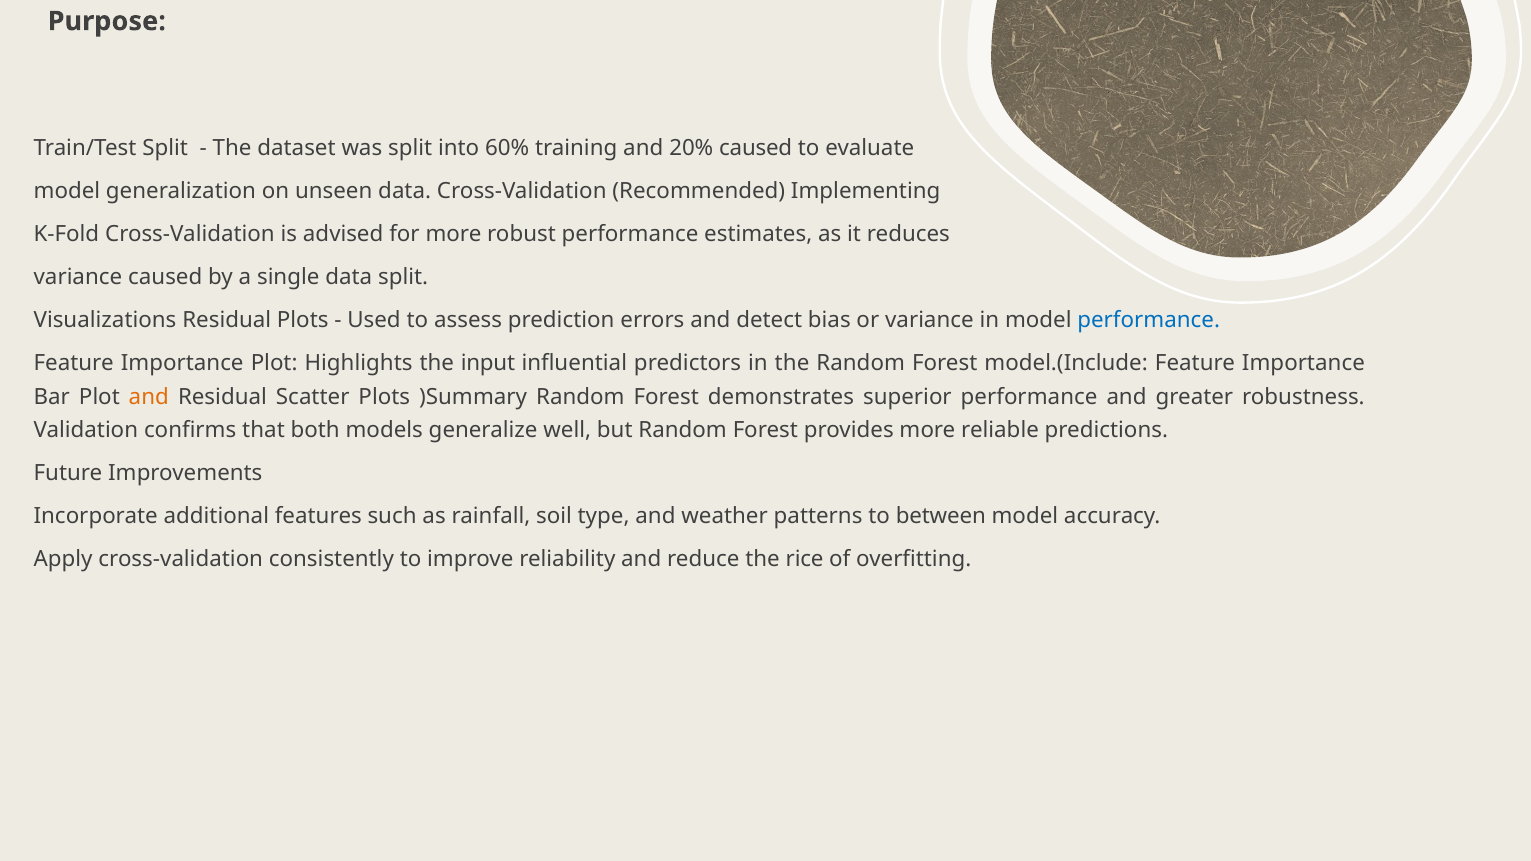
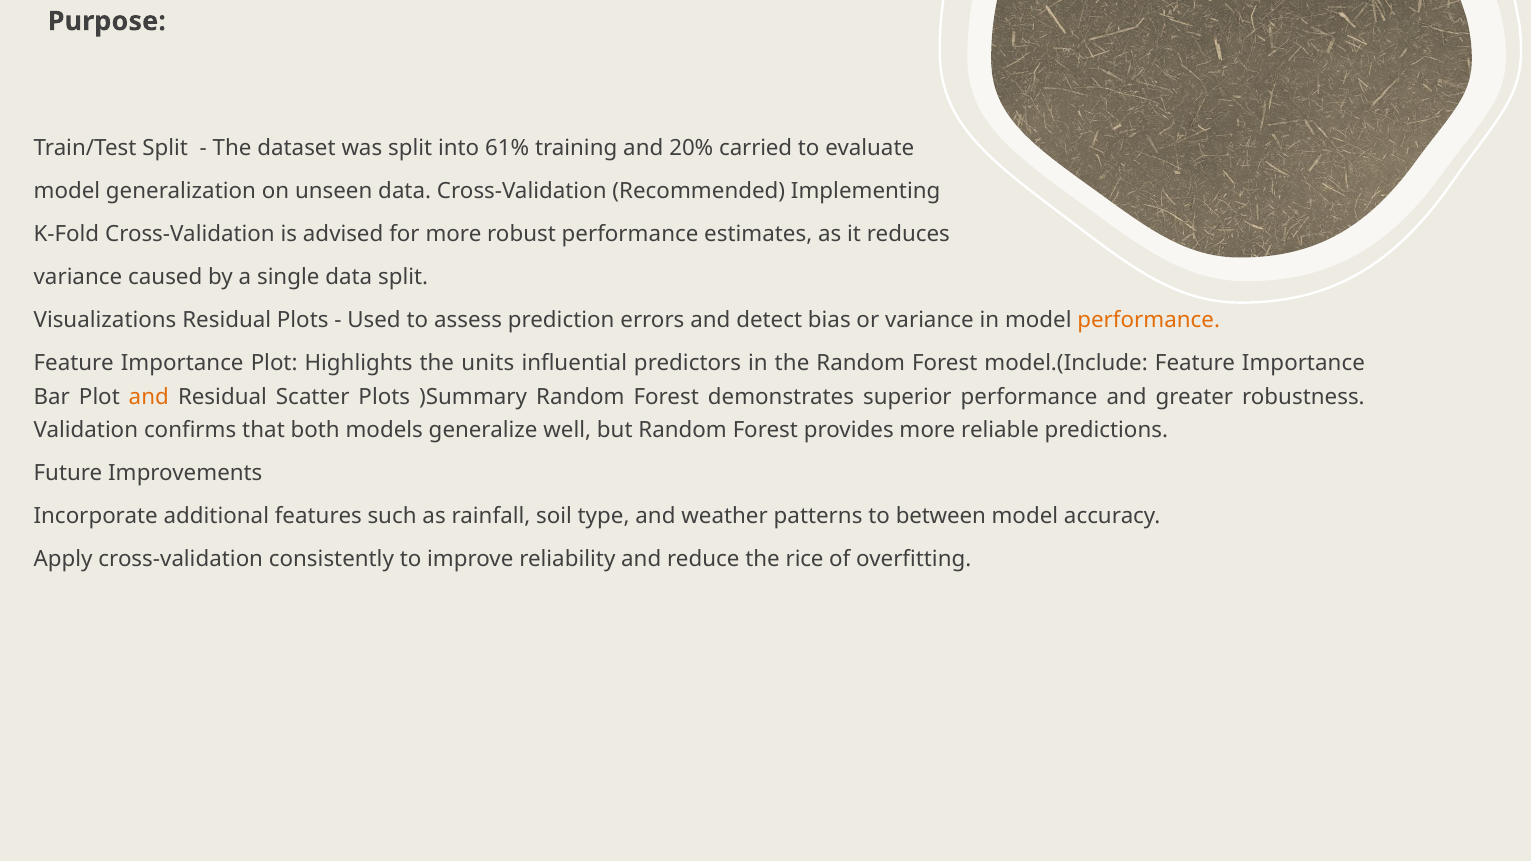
60%: 60% -> 61% (507, 148)
20% caused: caused -> carried (756, 148)
performance colour: blue -> orange (1149, 320)
input: input -> units (488, 363)
